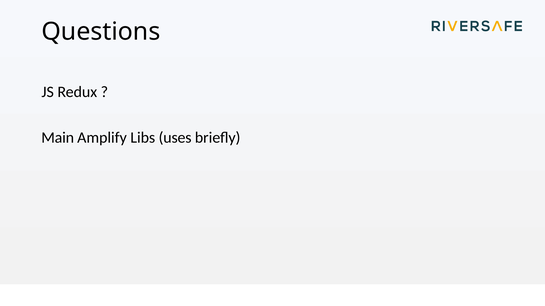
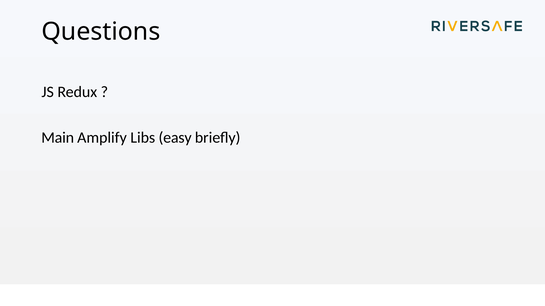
uses: uses -> easy (175, 138)
